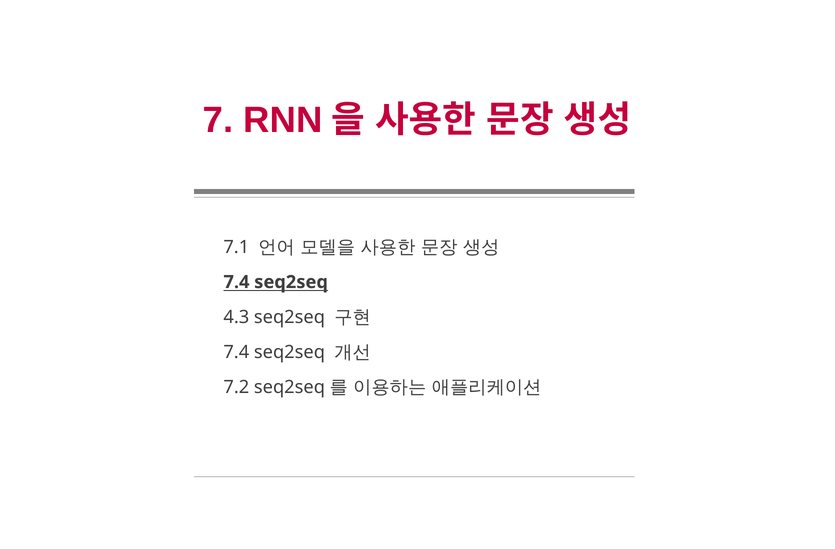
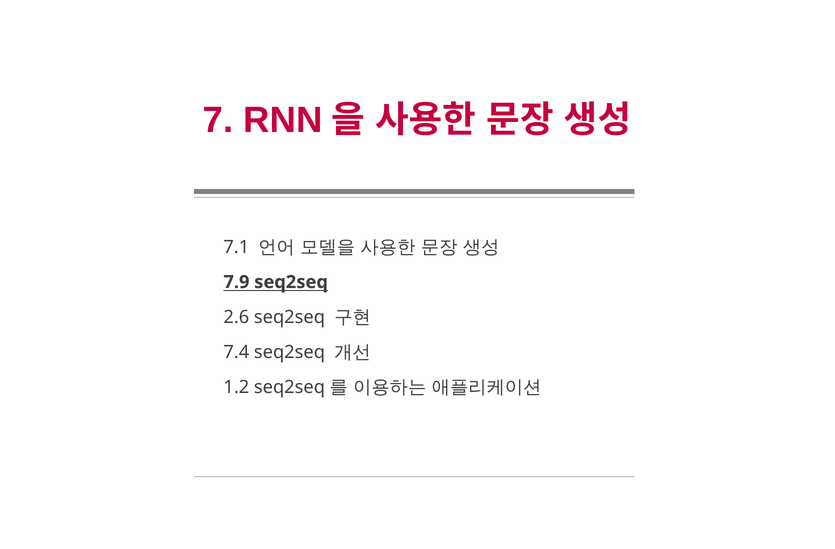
7.4: 7.4 -> 7.9 (236, 282)
4.3: 4.3 -> 2.6 (236, 317)
7.2: 7.2 -> 1.2 (236, 387)
